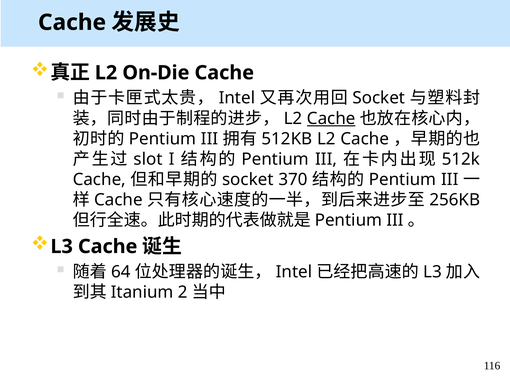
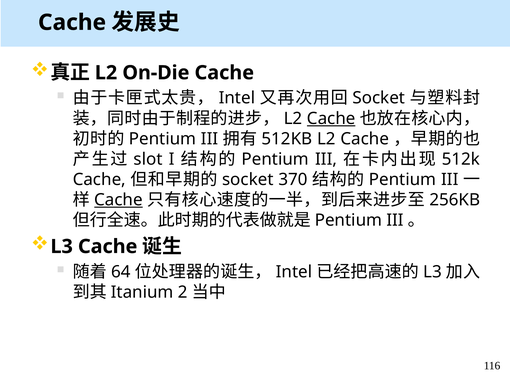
Cache underline: none -> present (118, 200)
